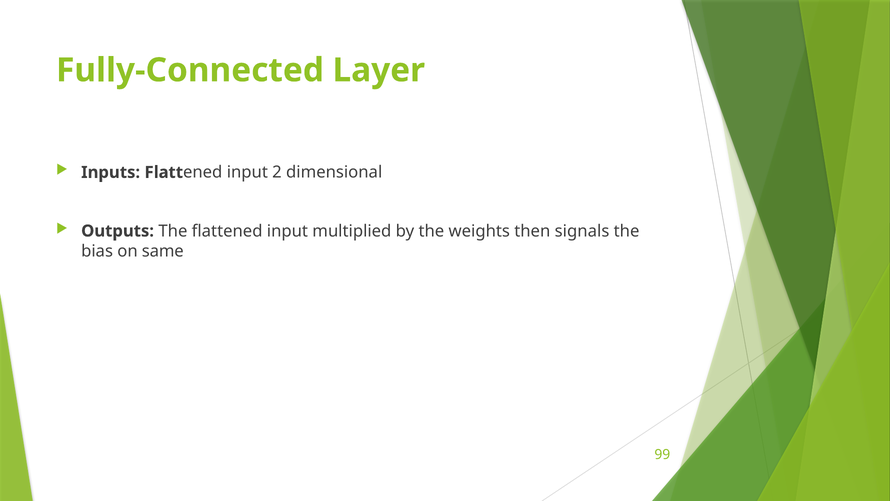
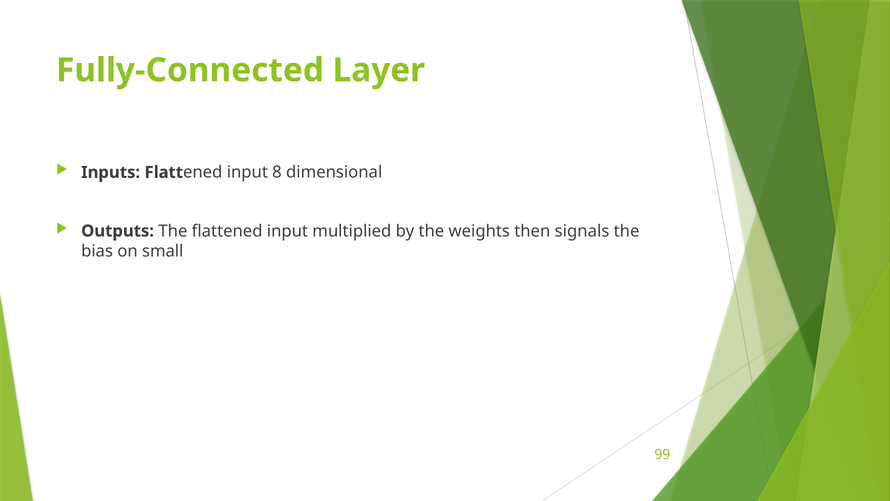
2: 2 -> 8 (277, 172)
same: same -> small (163, 251)
